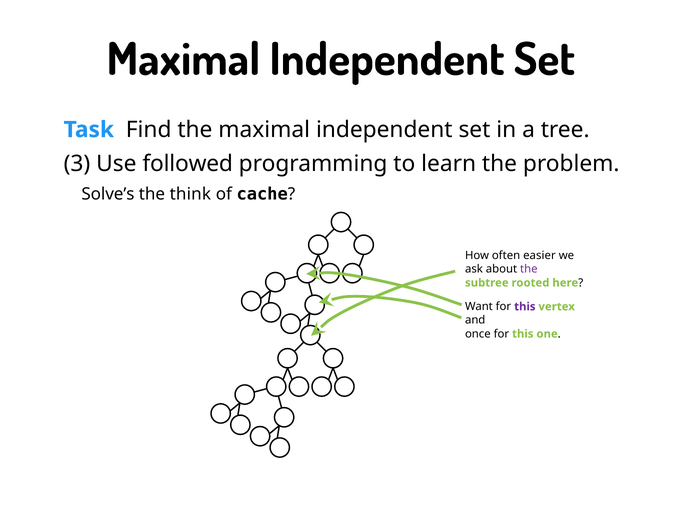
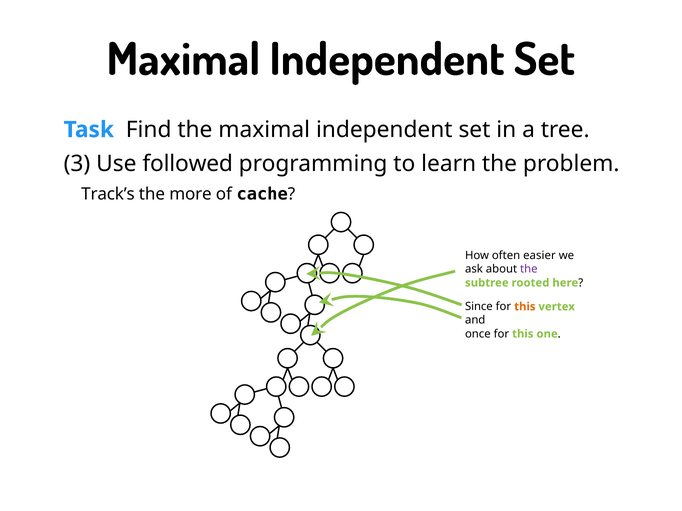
Solve’s: Solve’s -> Track’s (108, 194)
think: think -> more (191, 194)
Want: Want -> Since (479, 307)
this colour: purple -> orange (525, 307)
